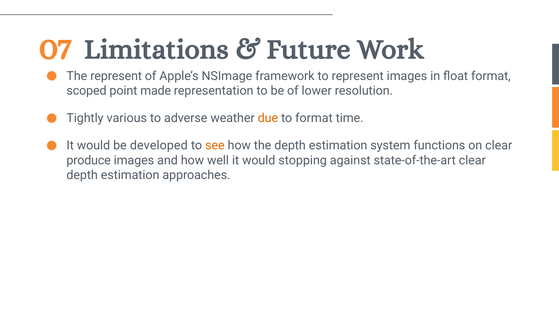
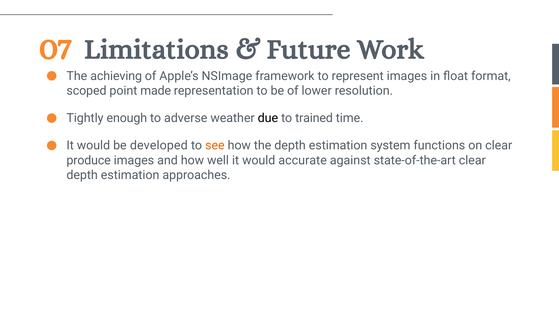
The represent: represent -> achieving (116, 76)
various: various -> enough (127, 118)
due colour: orange -> black (268, 118)
to format: format -> trained (314, 118)
stopping: stopping -> accurate (303, 161)
